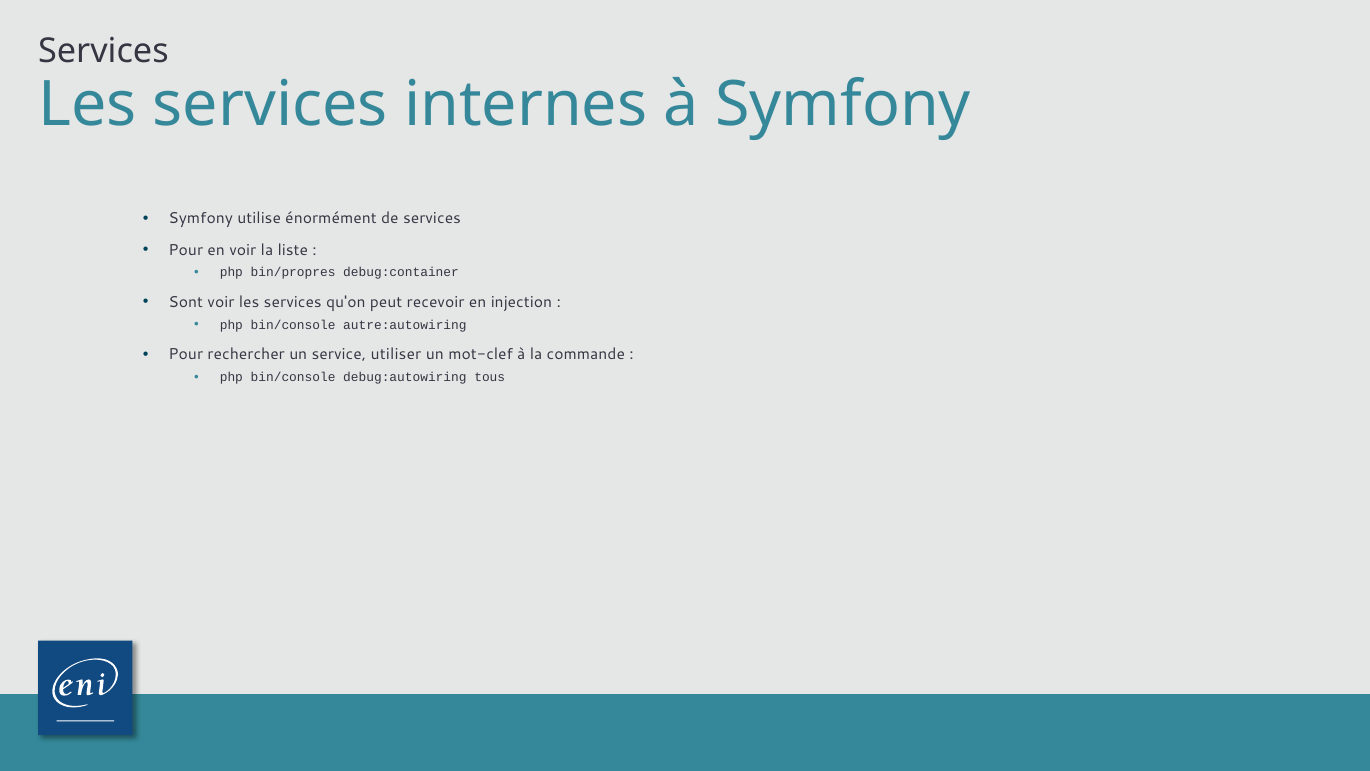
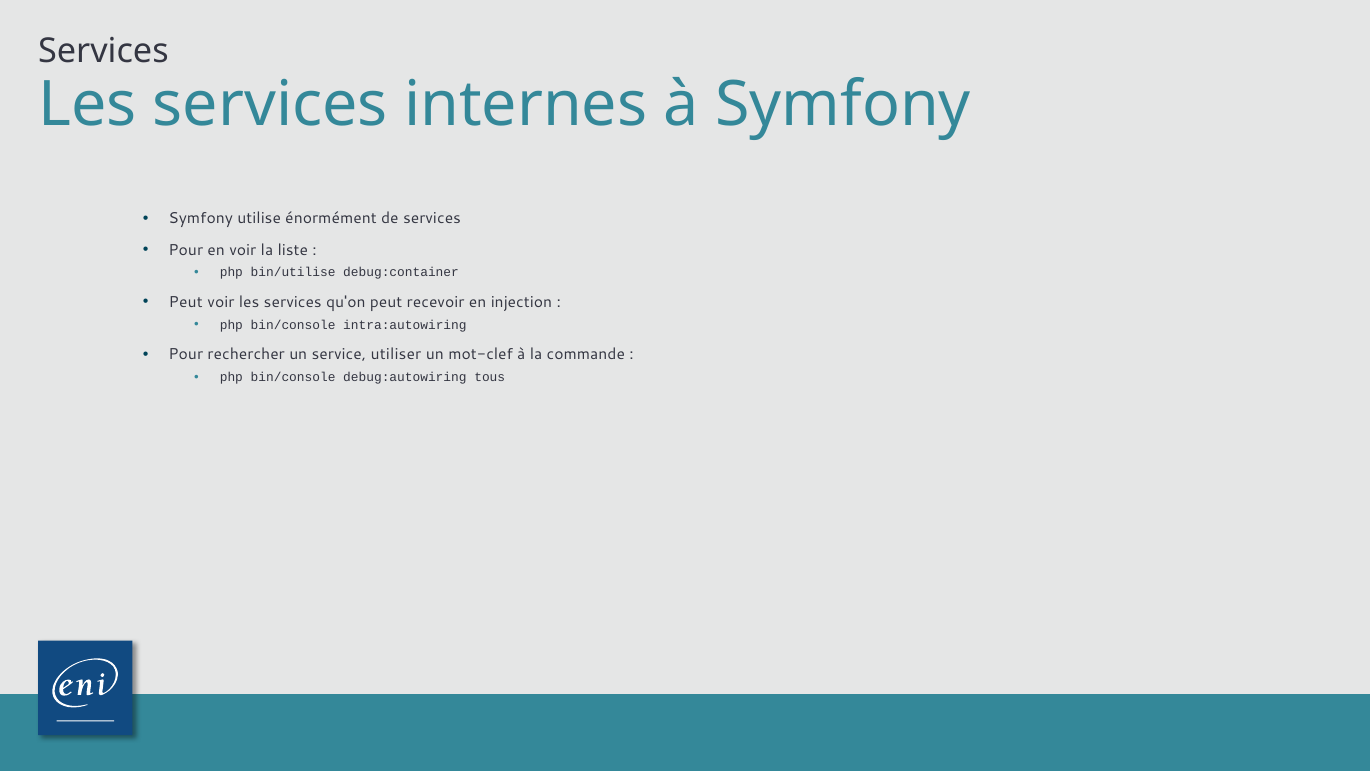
bin/propres: bin/propres -> bin/utilise (293, 272)
Sont: Sont -> Peut (186, 302)
autre:autowiring: autre:autowiring -> intra:autowiring (405, 325)
